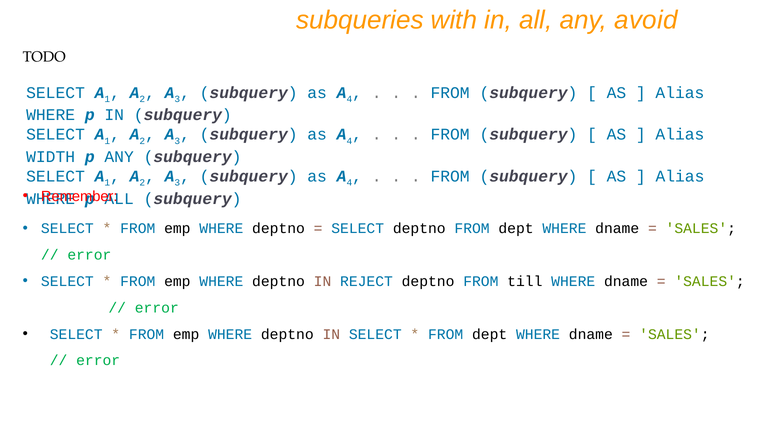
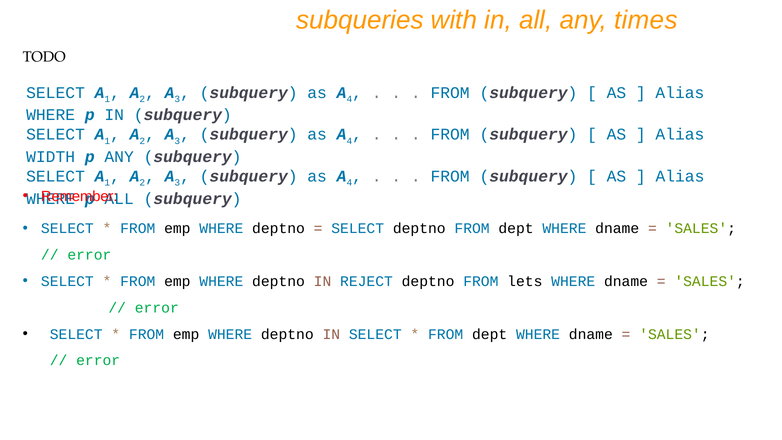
avoid: avoid -> times (646, 20)
till: till -> lets (525, 281)
